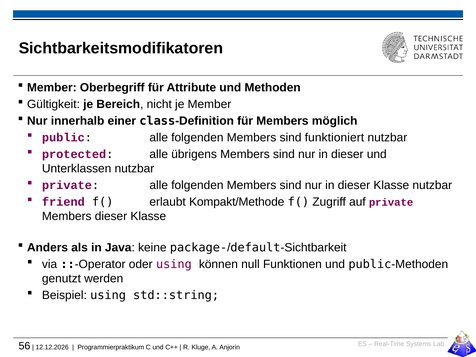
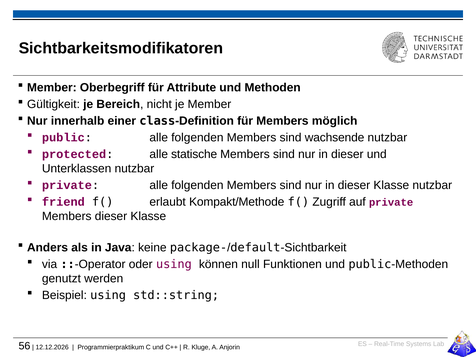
funktioniert: funktioniert -> wachsende (335, 138)
übrigens: übrigens -> statische (194, 154)
